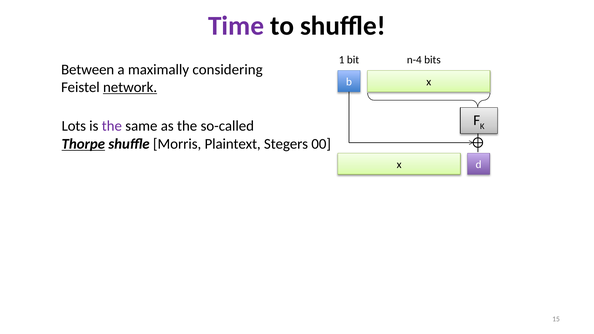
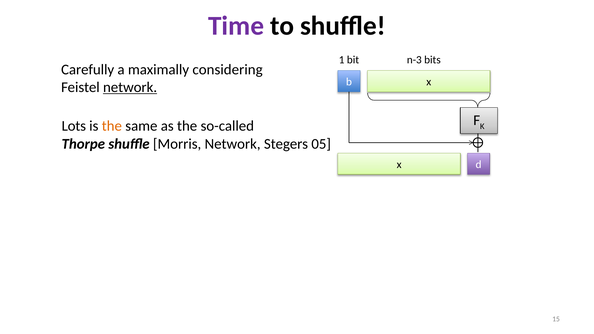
n-4: n-4 -> n-3 (414, 60)
Between: Between -> Carefully (88, 69)
the colour: purple -> orange (112, 126)
Thorpe underline: present -> none (83, 144)
Morris Plaintext: Plaintext -> Network (233, 144)
00: 00 -> 05 (321, 144)
